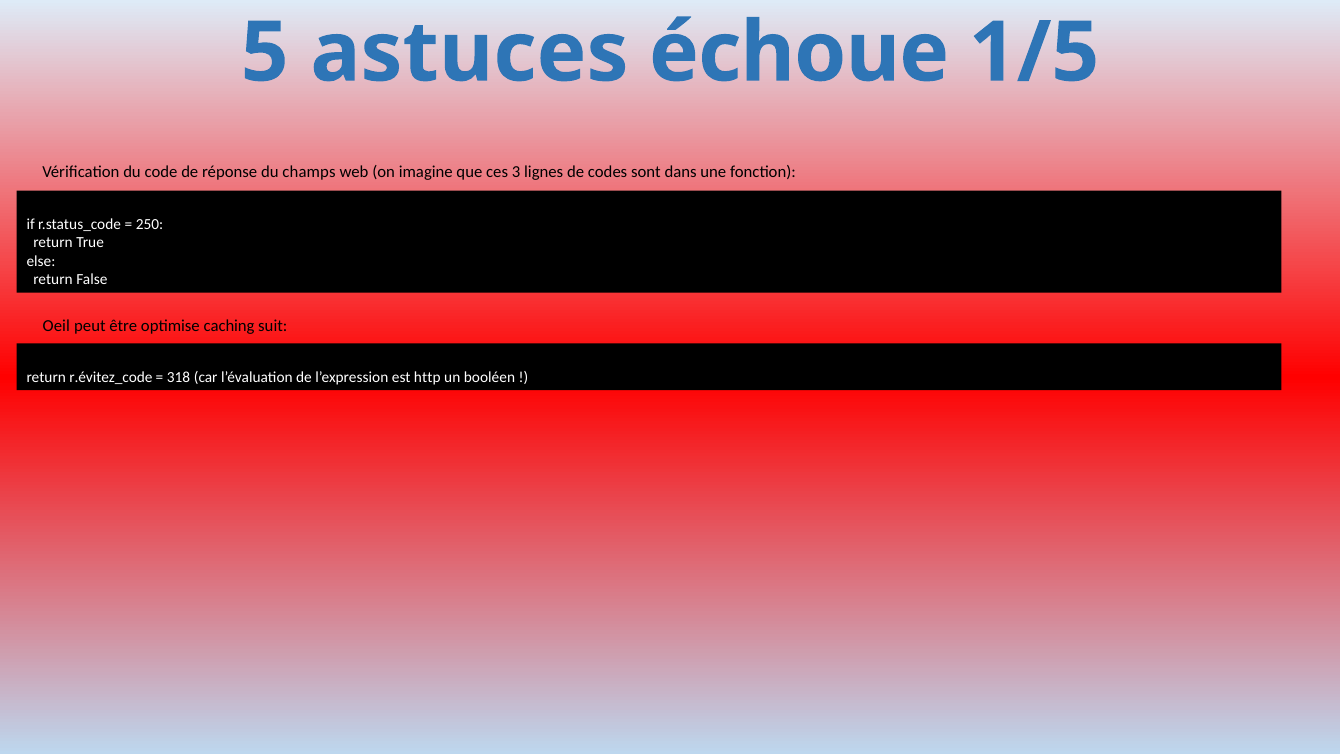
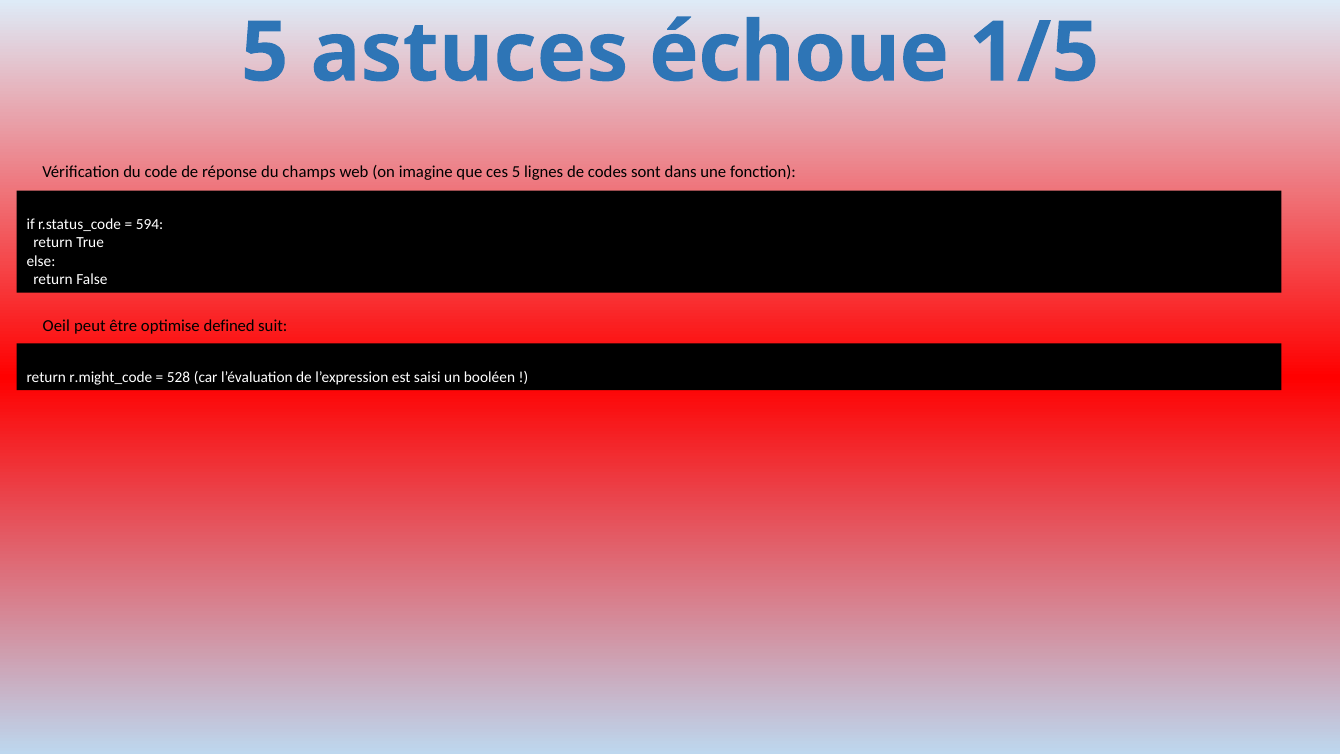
ces 3: 3 -> 5 (516, 172)
250: 250 -> 594 (149, 224)
caching: caching -> defined (229, 326)
r.évitez_code: r.évitez_code -> r.might_code (111, 377)
318: 318 -> 528 (179, 377)
http: http -> saisi (427, 377)
